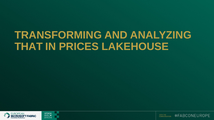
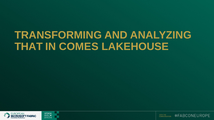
PRICES: PRICES -> COMES (79, 47)
